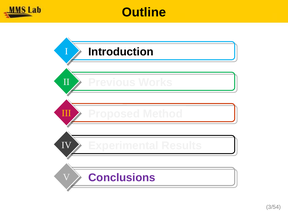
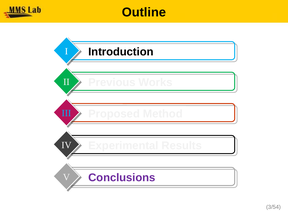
III colour: yellow -> light blue (66, 113)
